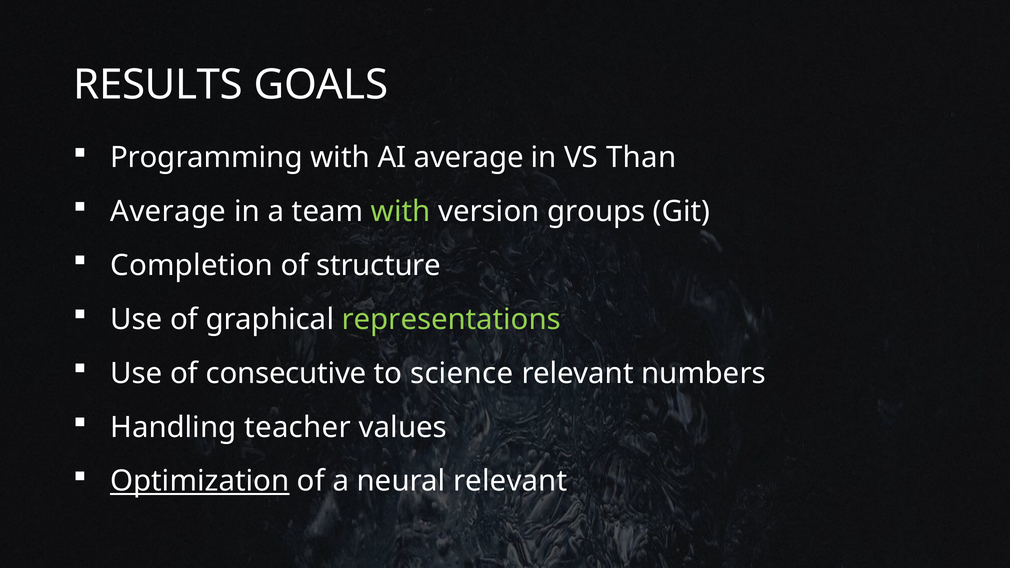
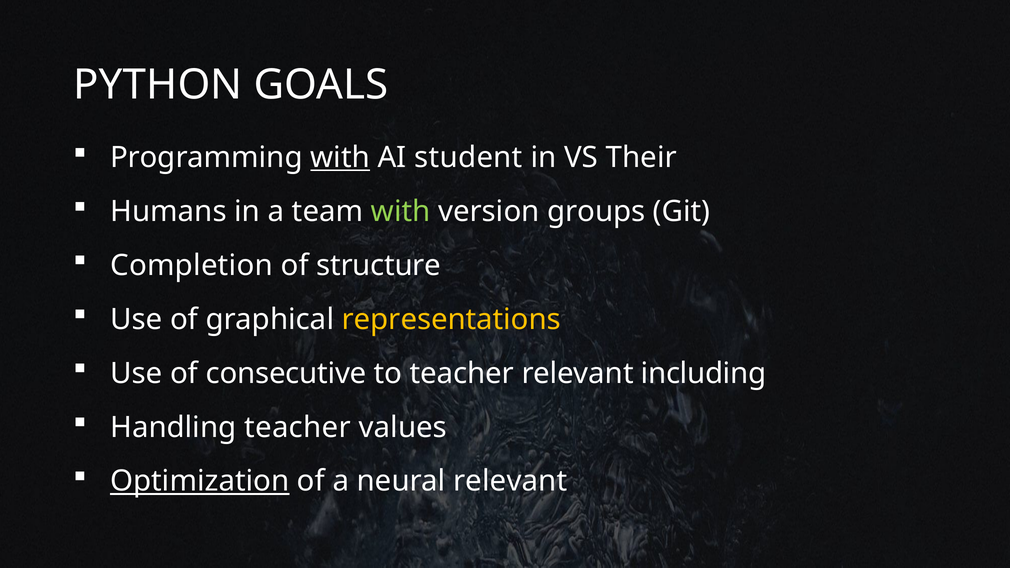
RESULTS: RESULTS -> PYTHON (158, 85)
with underline: none -> present (340, 158)
AI average: average -> student (468, 158)
Than: Than -> Their (641, 158)
Average: Average -> Humans (168, 212)
representations colour: light green -> yellow (451, 320)
to science: science -> teacher (462, 373)
numbers: numbers -> including (704, 373)
